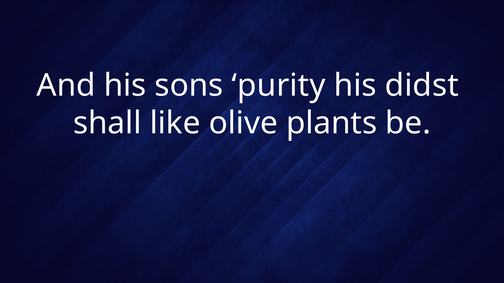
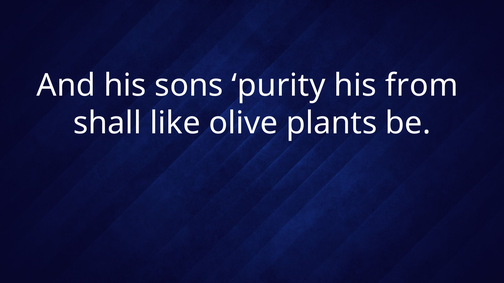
didst: didst -> from (422, 86)
